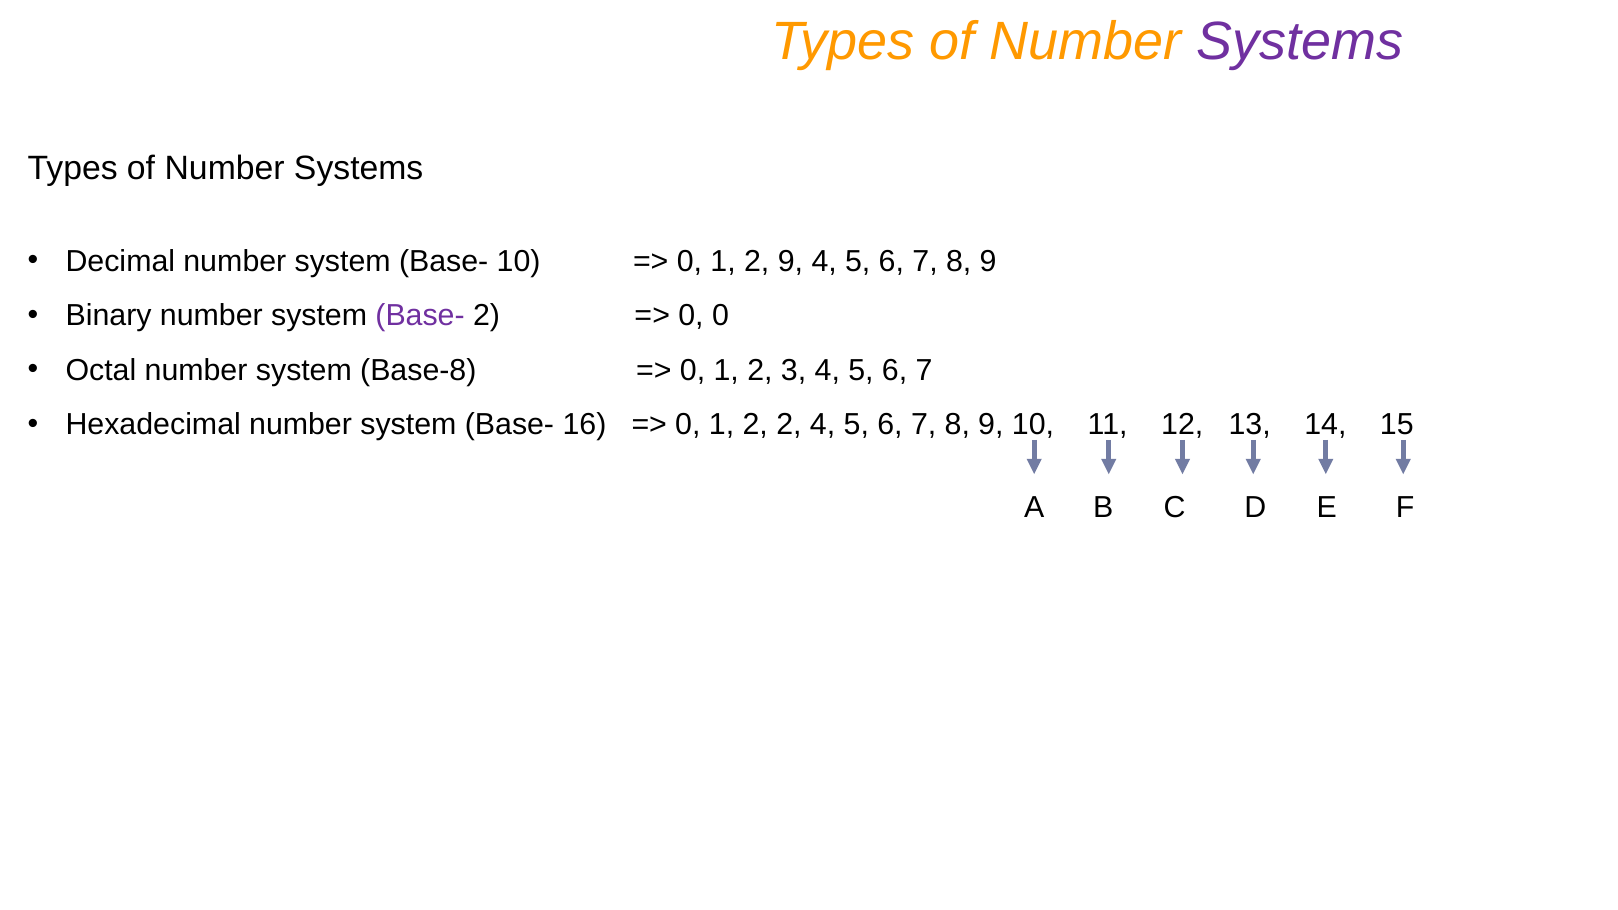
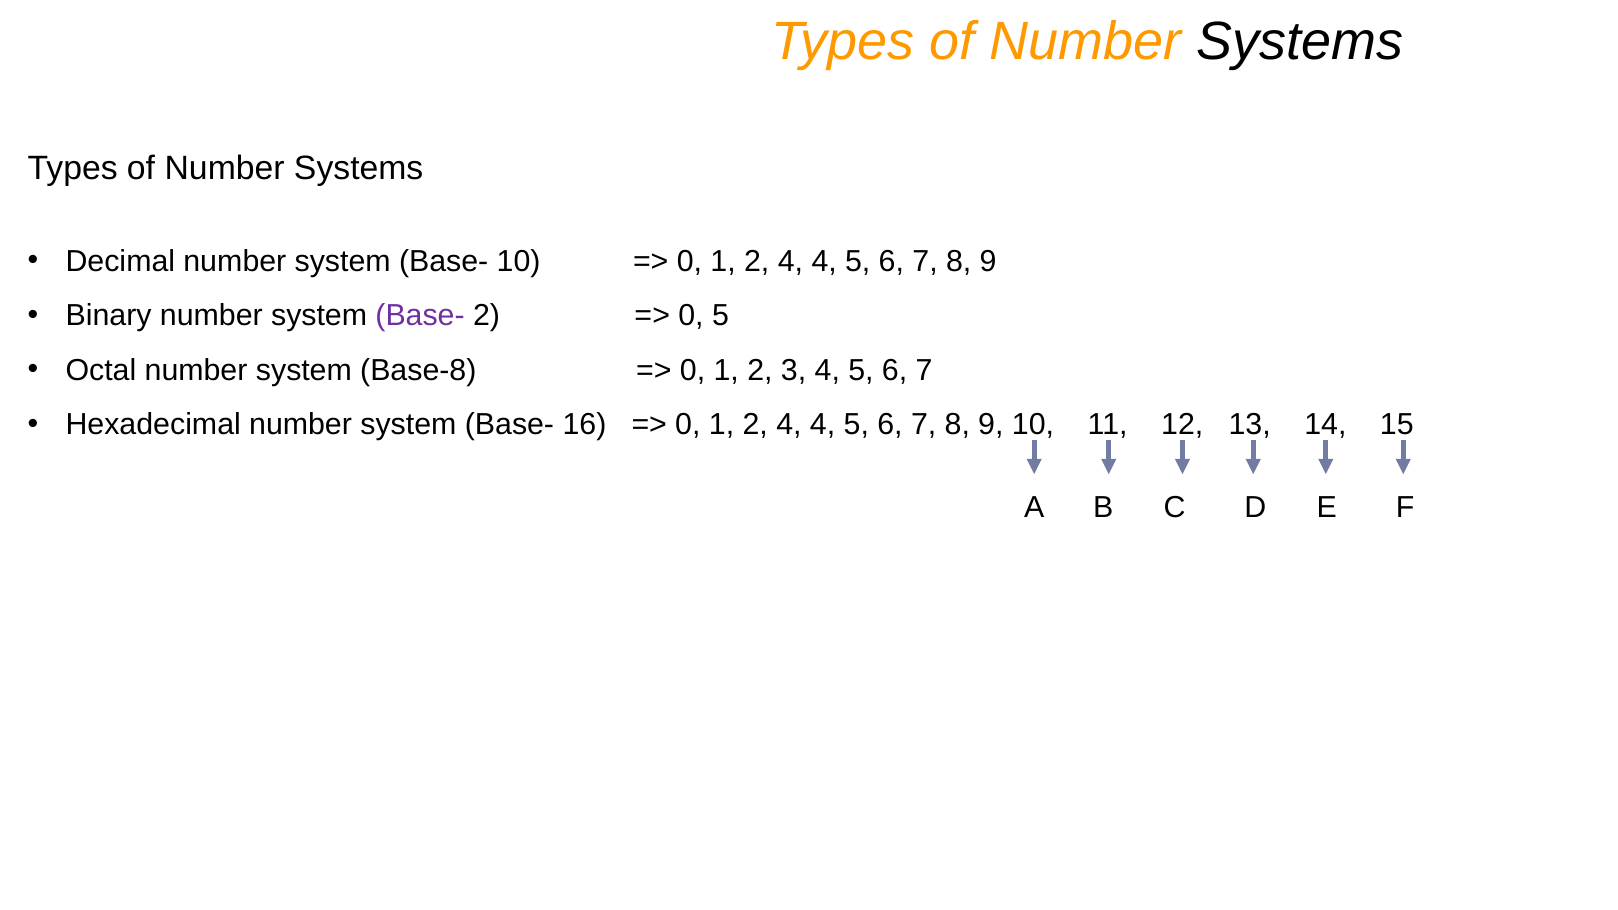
Systems colour: purple -> black (1300, 42)
9: 9 -> 4 (790, 261)
0 0: 0 -> 5 (720, 316)
2: 2 -> 4 (789, 425)
